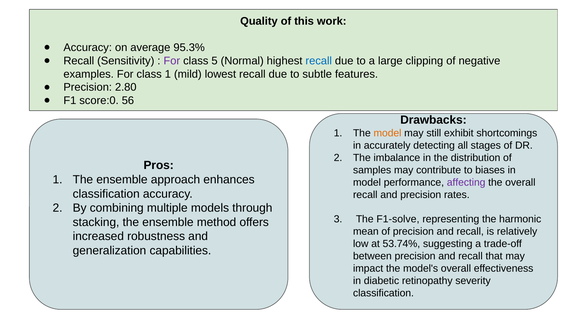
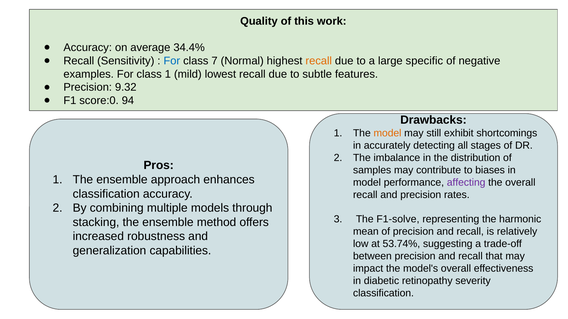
95.3%: 95.3% -> 34.4% (189, 48)
For colour: purple -> blue (172, 61)
5: 5 -> 7 (215, 61)
recall colour: blue -> orange (319, 61)
clipping: clipping -> specific (424, 61)
2.80: 2.80 -> 9.32 (126, 87)
56: 56 -> 94 (128, 101)
